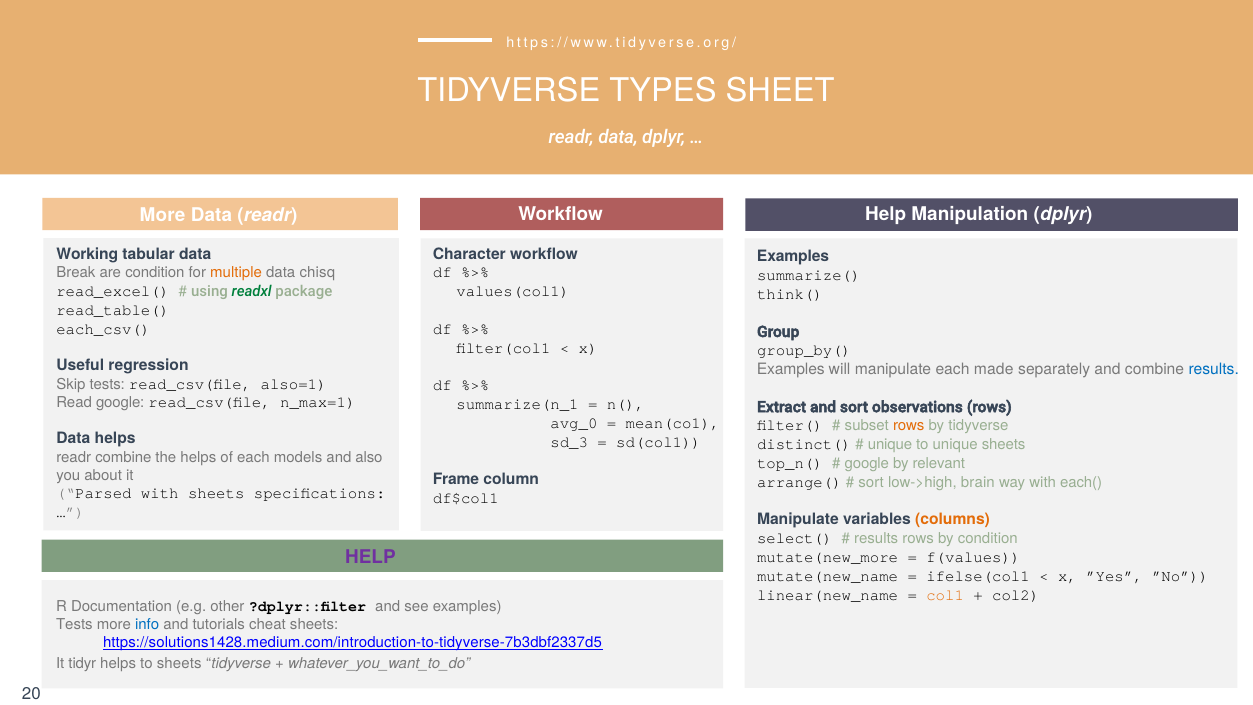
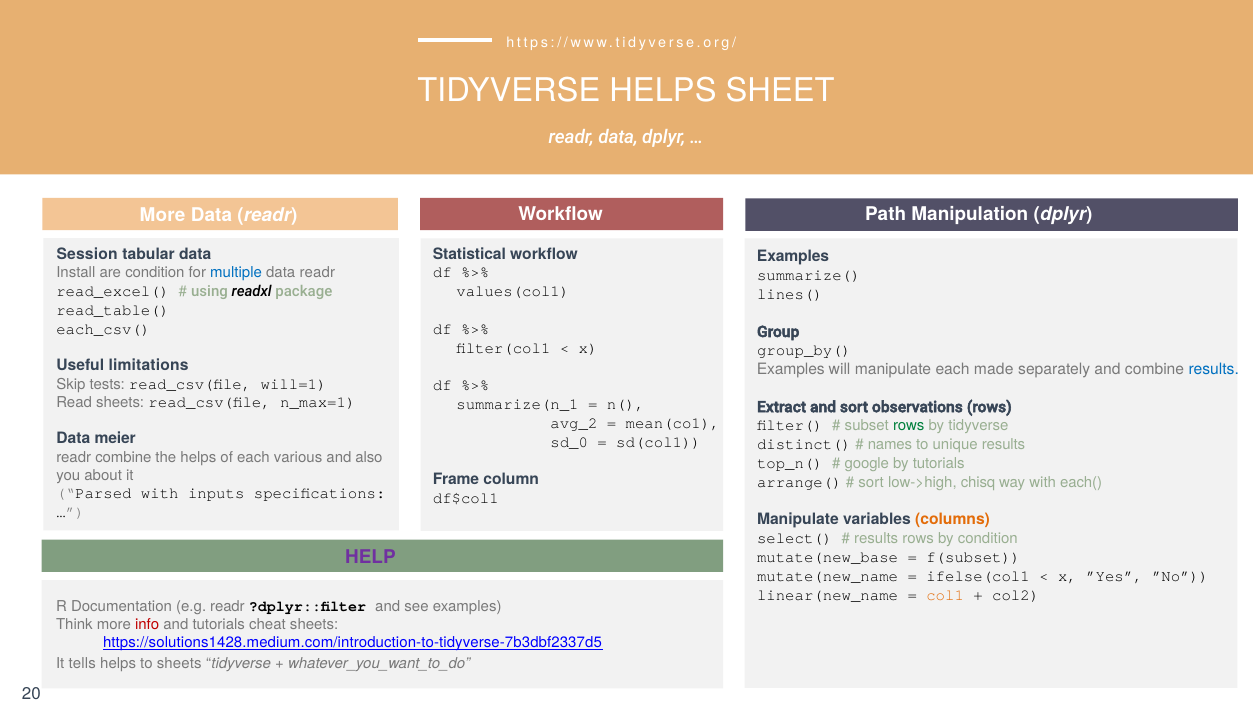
TIDYVERSE TYPES: TYPES -> HELPS (663, 90)
Workflow Help: Help -> Path (886, 214)
Character: Character -> Statistical (469, 254)
Working: Working -> Session (87, 255)
Break: Break -> Install (76, 273)
multiple colour: orange -> blue (236, 273)
chisq: chisq -> readr (317, 273)
readxl colour: green -> black (252, 292)
think(: think( -> lines( (790, 294)
regression: regression -> limitations (148, 365)
also=1: also=1 -> will=1 (294, 384)
Read google: google -> sheets (120, 403)
avg_0: avg_0 -> avg_2 (574, 423)
rows colour: orange -> green (909, 426)
Data helps: helps -> meier (115, 439)
sd_3: sd_3 -> sd_0 (569, 442)
unique: unique -> names (890, 445)
unique sheets: sheets -> results (1004, 445)
models: models -> various (298, 457)
by relevant: relevant -> tutorials (939, 464)
brain: brain -> chisq (978, 483)
with sheets: sheets -> inputs (216, 494)
mutate(new_more: mutate(new_more -> mutate(new_base (828, 558)
f(values: f(values -> f(subset (973, 558)
e.g other: other -> readr (227, 606)
Tests: Tests -> Think (74, 624)
info colour: blue -> red (147, 624)
tidyr: tidyr -> tells (82, 664)
